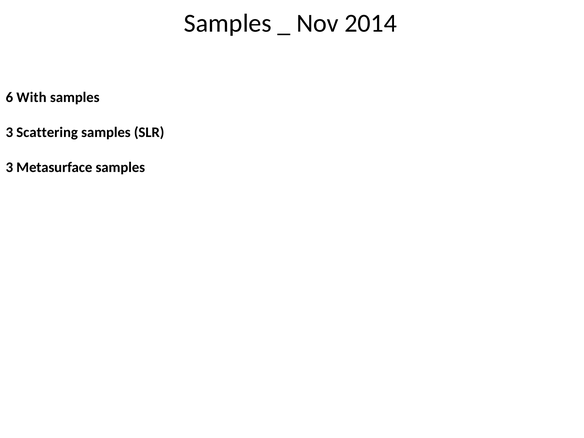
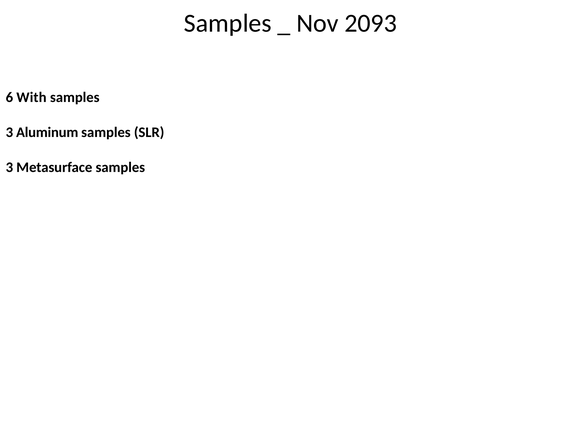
2014: 2014 -> 2093 (371, 23)
Scattering: Scattering -> Aluminum (47, 132)
